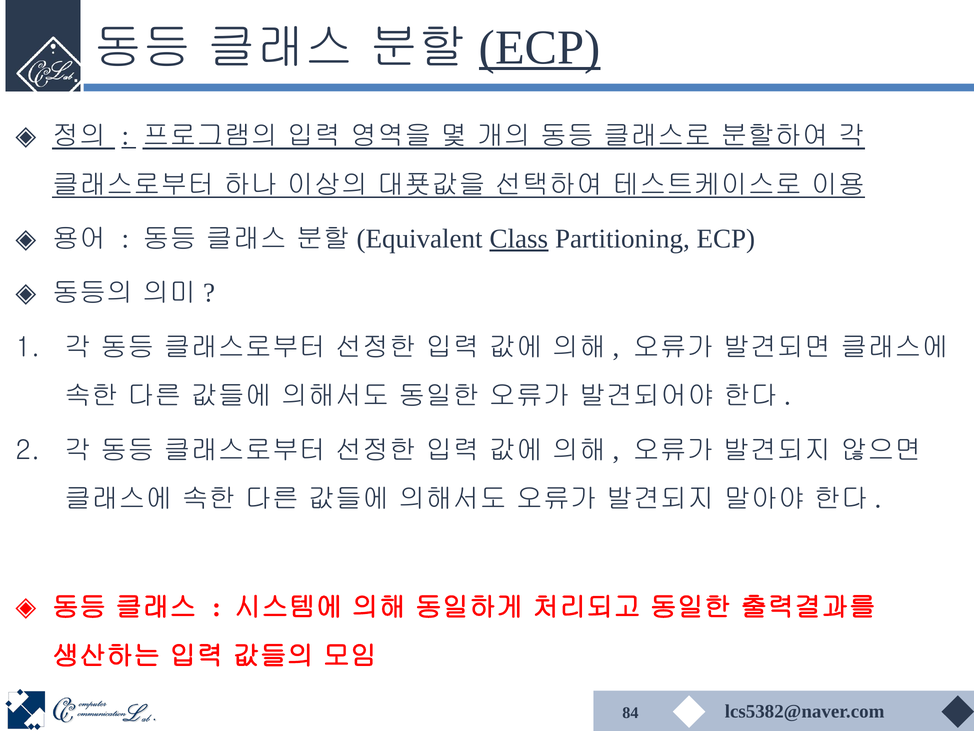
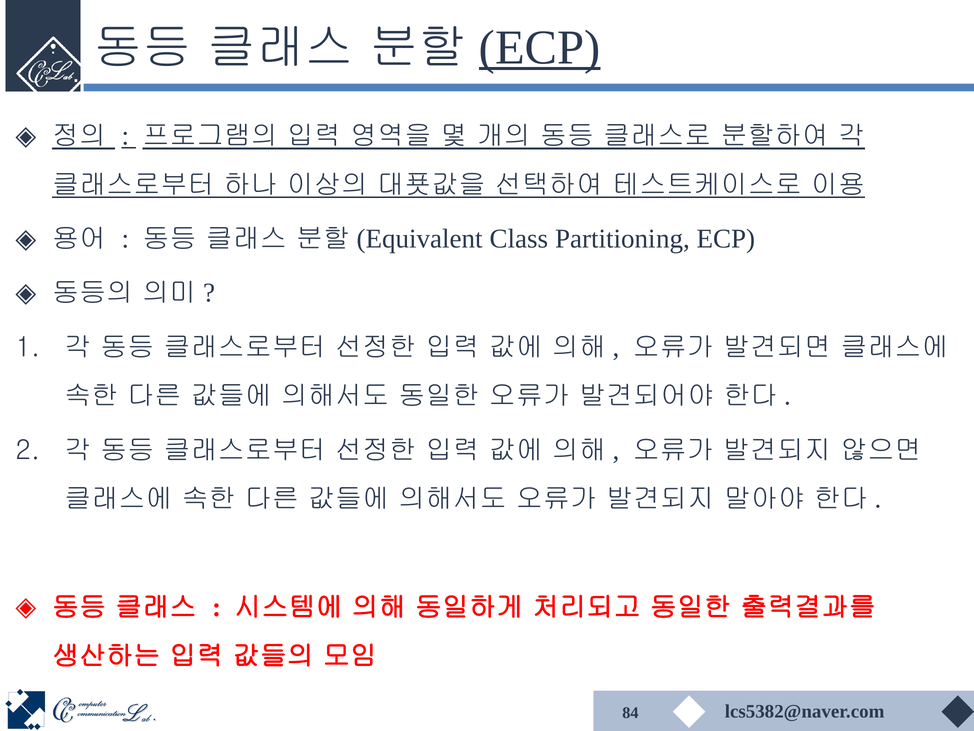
Class underline: present -> none (519, 239)
